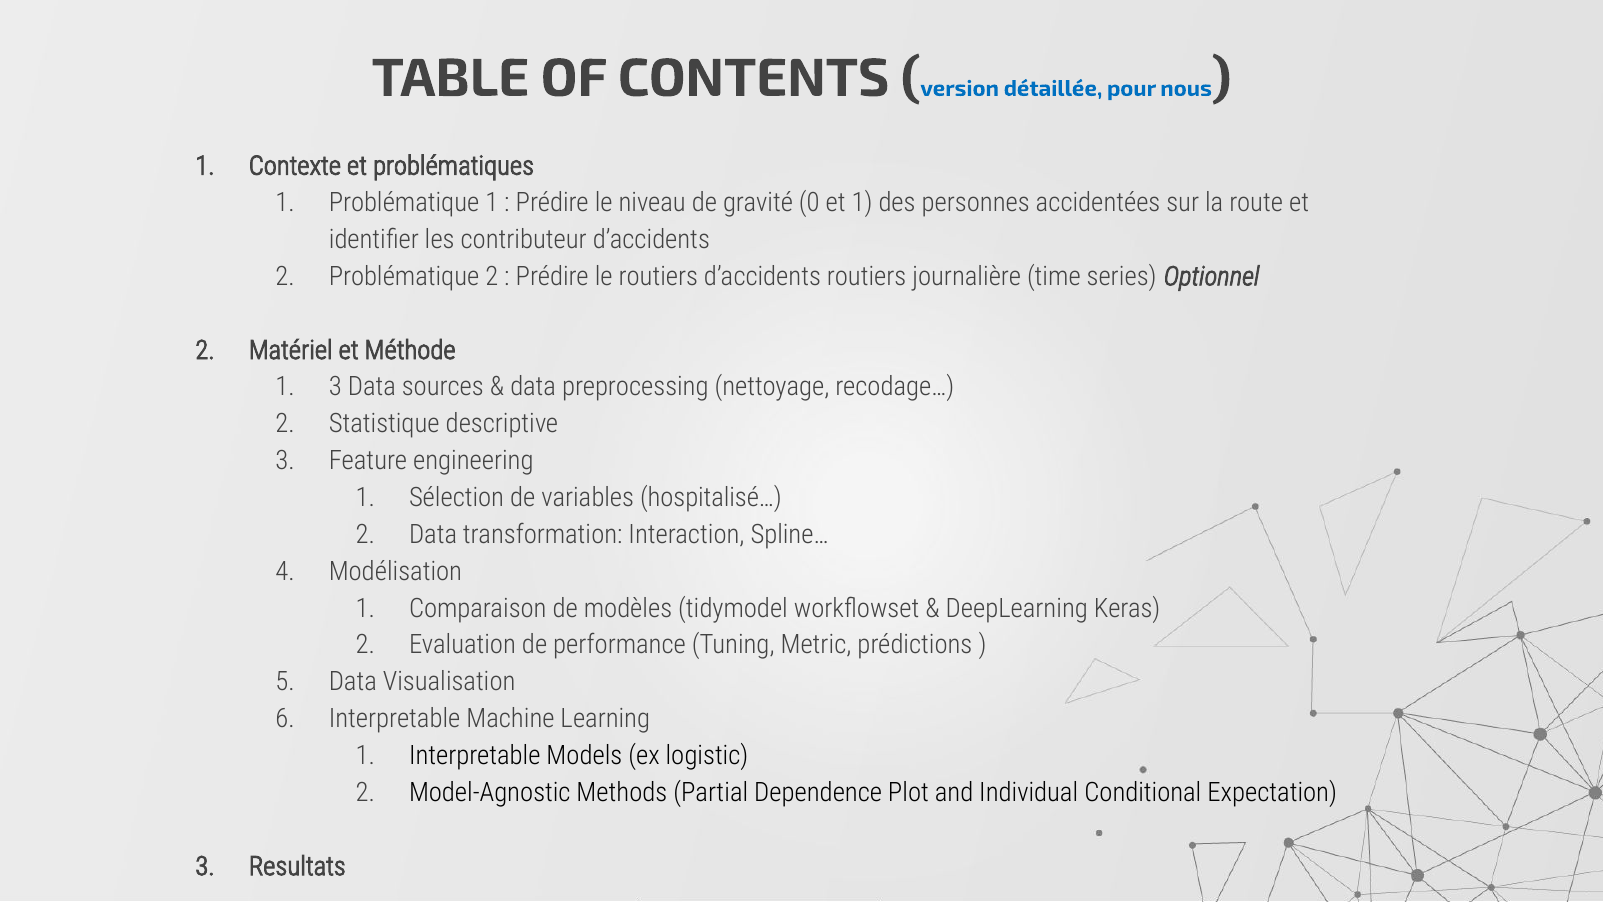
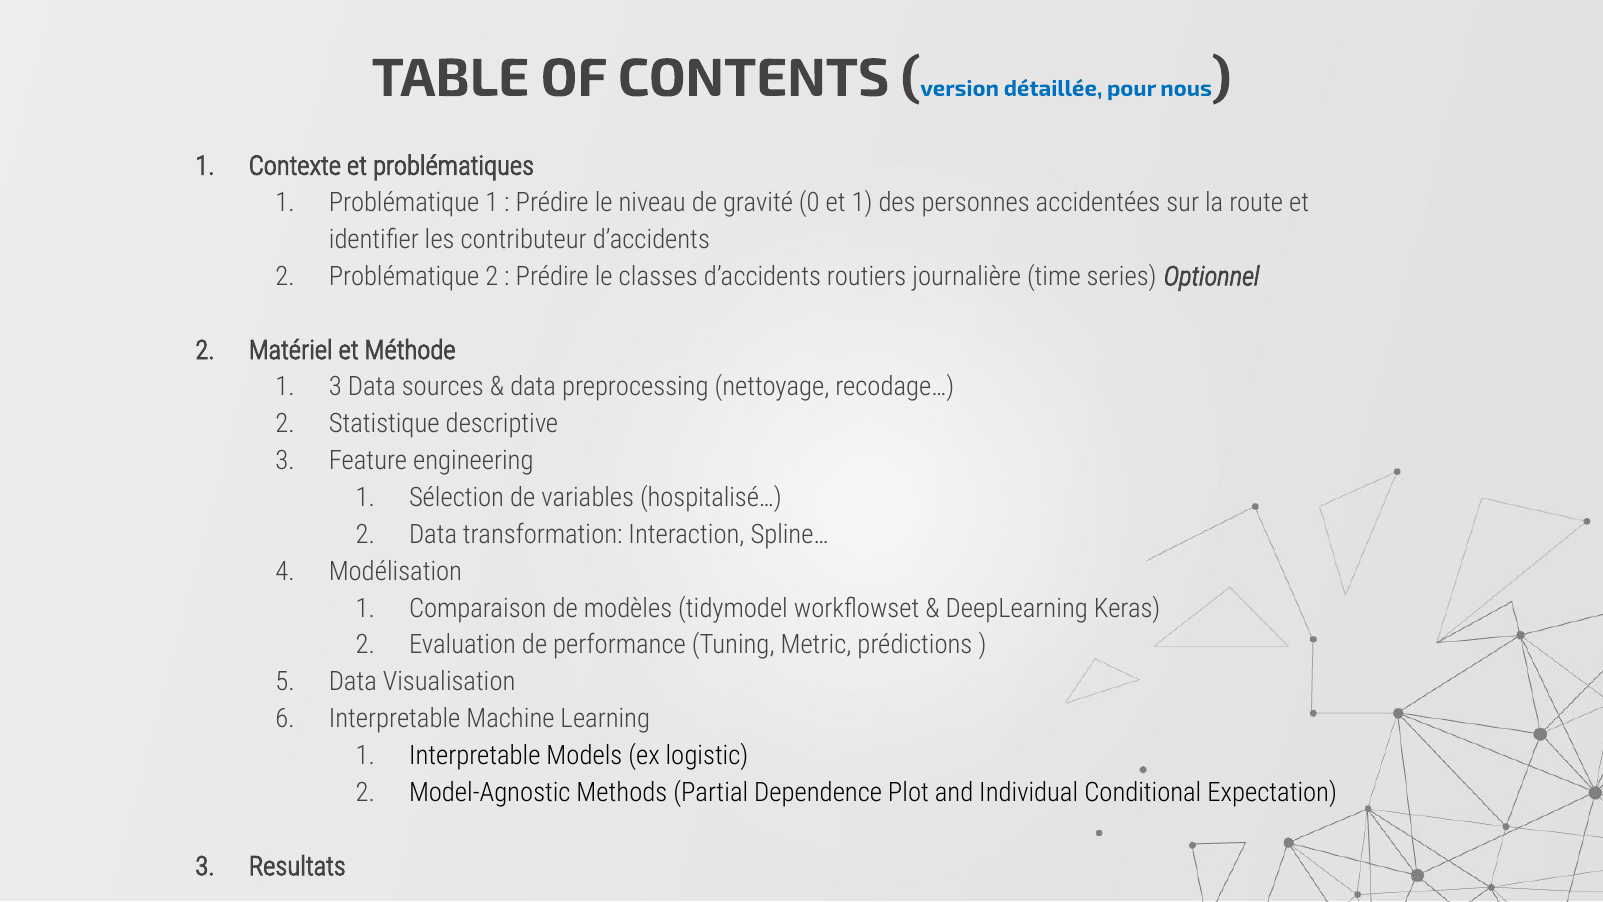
le routiers: routiers -> classes (658, 276)
